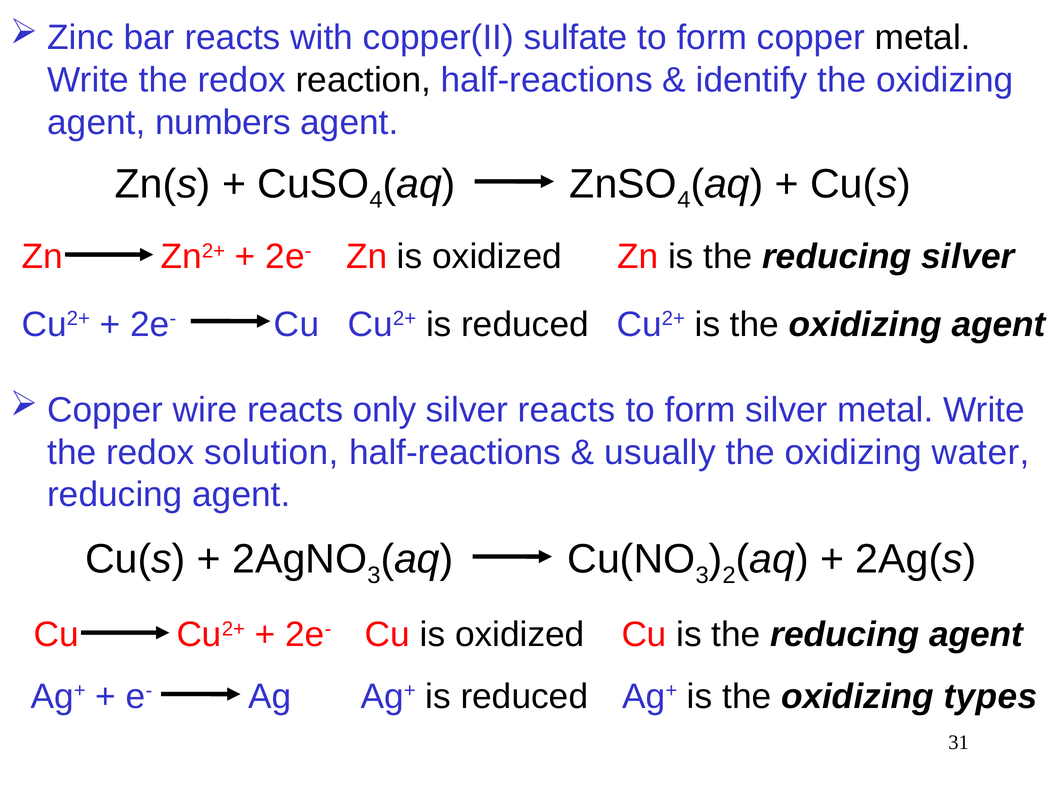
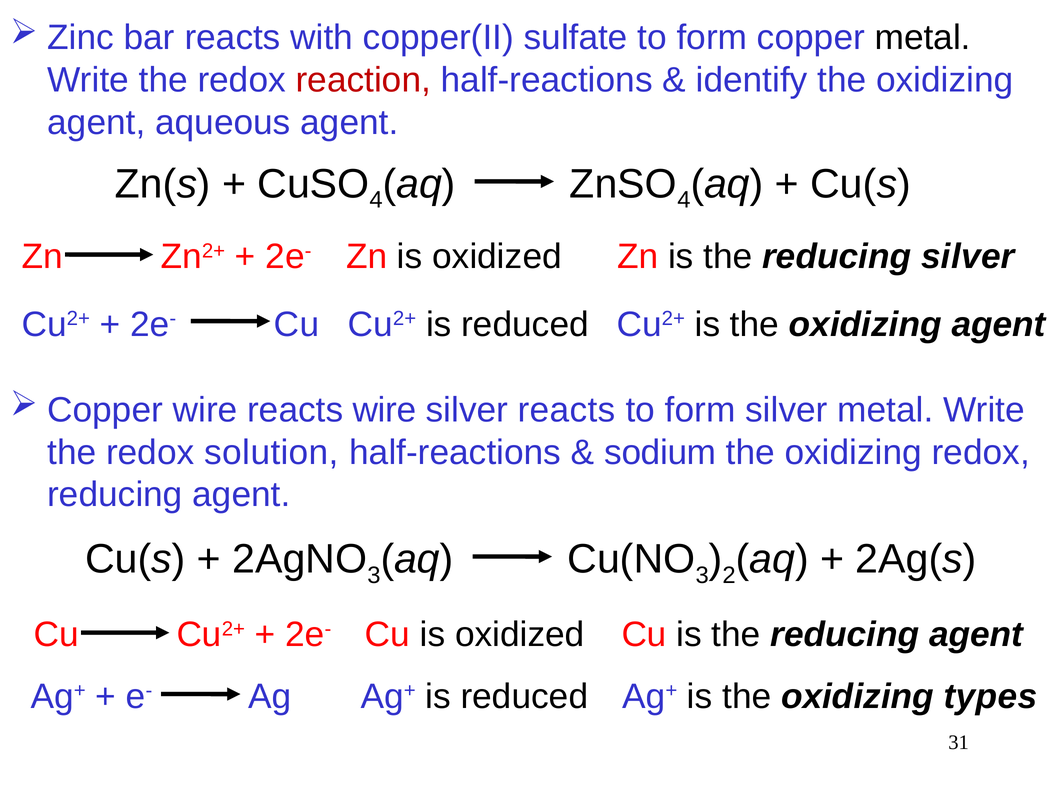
reaction colour: black -> red (363, 80)
numbers: numbers -> aqueous (223, 123)
reacts only: only -> wire (385, 410)
usually: usually -> sodium (660, 453)
oxidizing water: water -> redox (981, 453)
